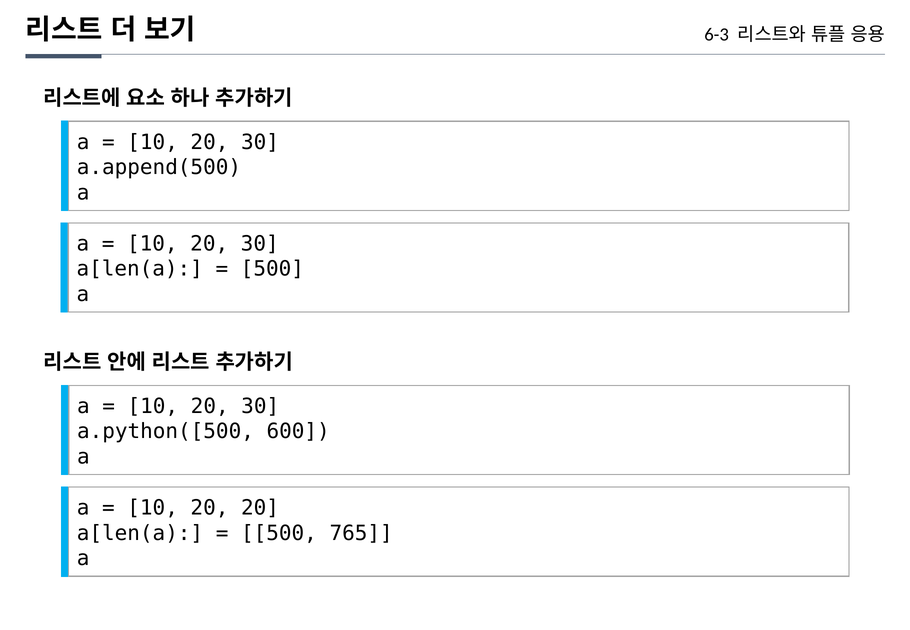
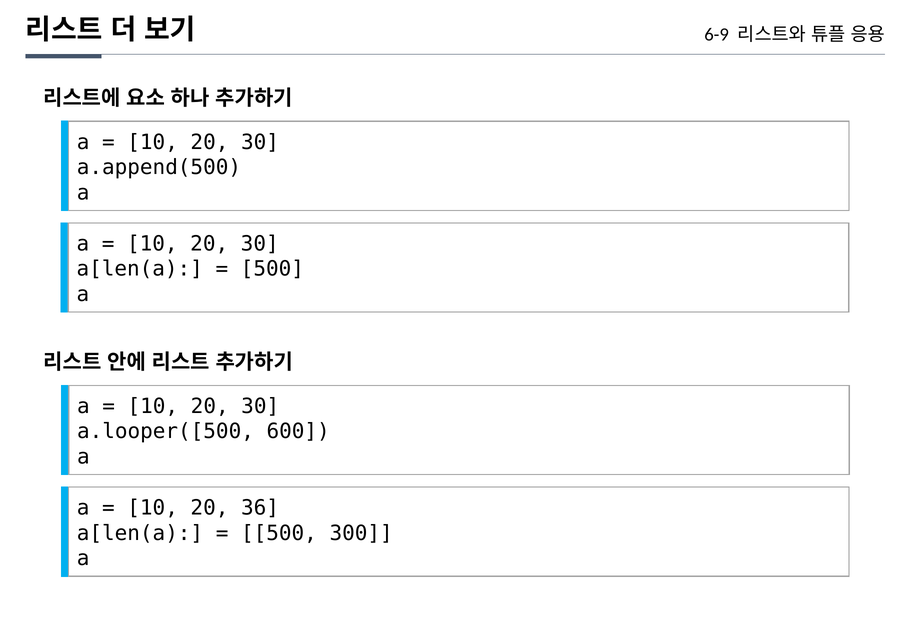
6-3: 6-3 -> 6-9 (717, 34)
a.python([500: a.python([500 -> a.looper([500 (165, 431)
20 20: 20 -> 36 (260, 508)
765: 765 -> 300 (361, 533)
